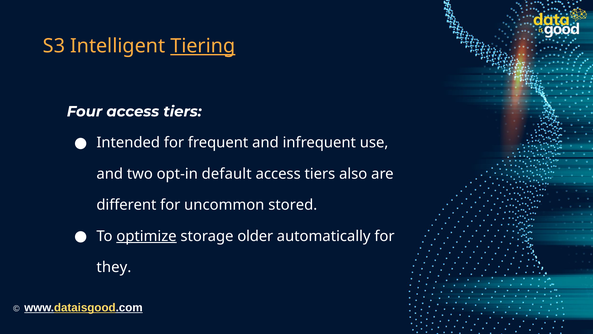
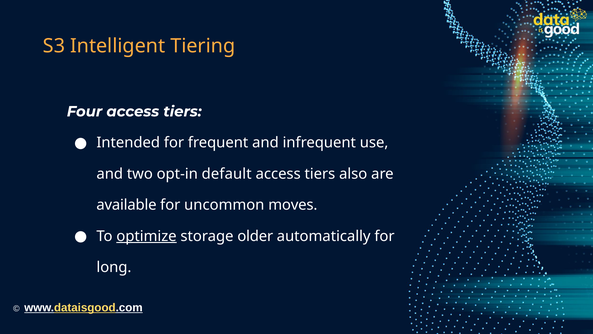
Tiering underline: present -> none (203, 46)
different: different -> available (126, 205)
stored: stored -> moves (293, 205)
they: they -> long (114, 267)
